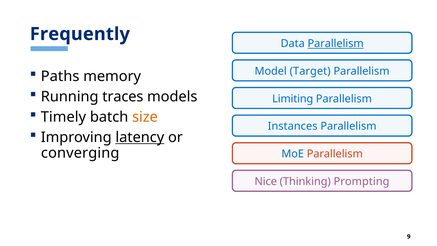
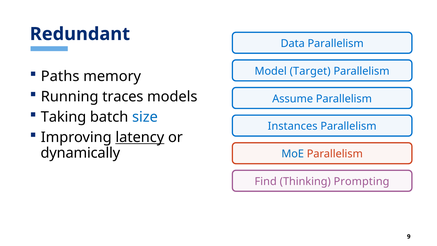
Frequently: Frequently -> Redundant (80, 34)
Parallelism underline: present -> none (336, 44)
Limiting: Limiting -> Assume (293, 99)
Timely: Timely -> Taking (64, 117)
size colour: orange -> blue (145, 117)
converging: converging -> dynamically (80, 153)
Nice: Nice -> Find (266, 181)
